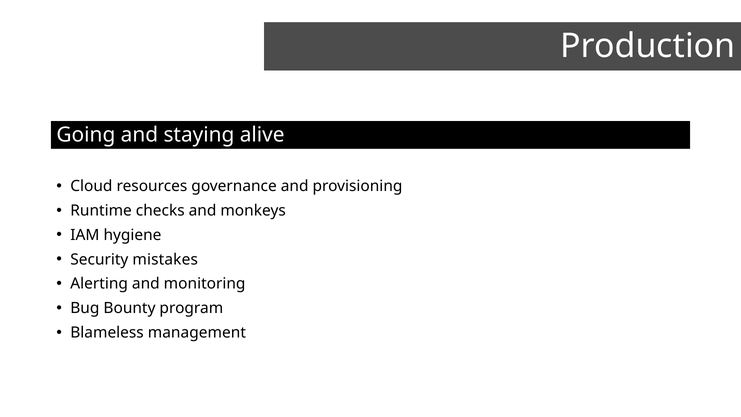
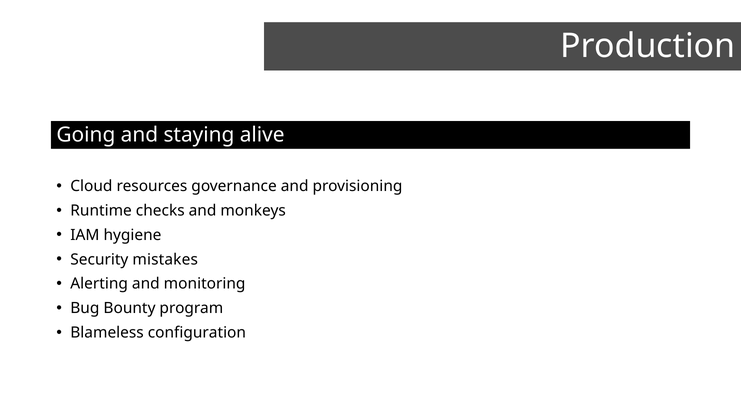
management: management -> configuration (197, 333)
